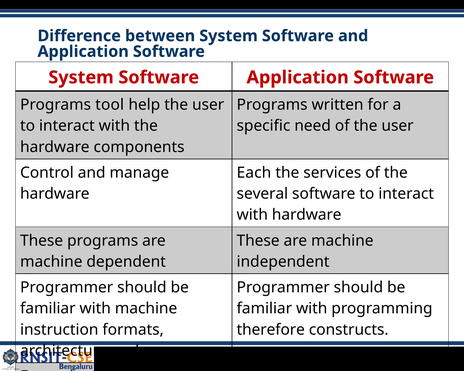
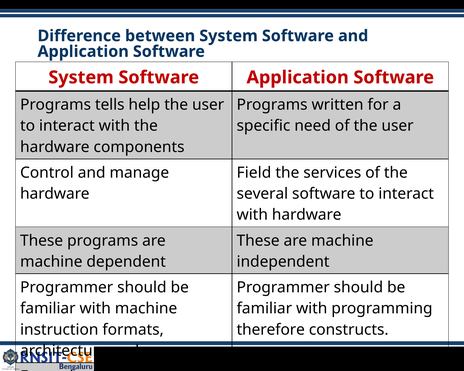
tool: tool -> tells (110, 105)
Each: Each -> Field (254, 173)
